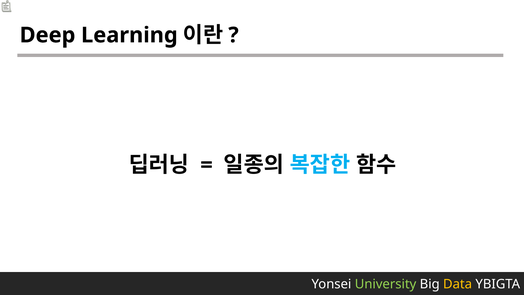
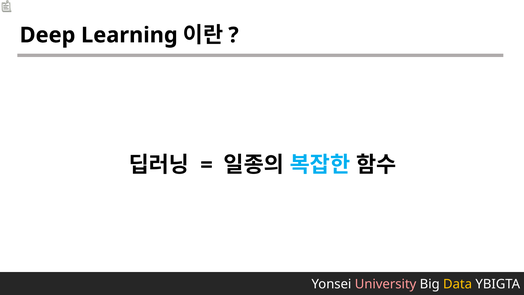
University colour: light green -> pink (386, 284)
